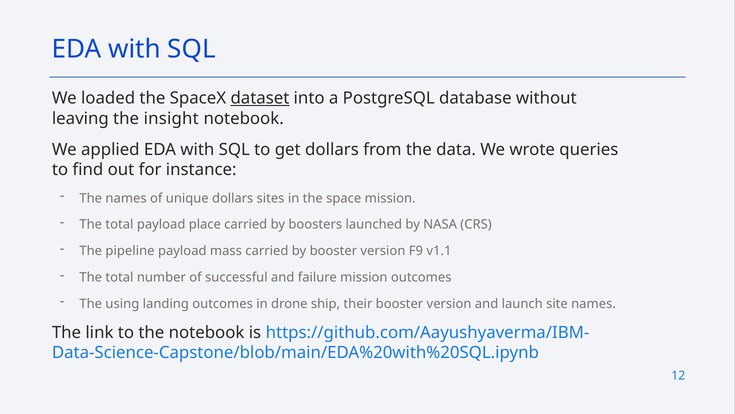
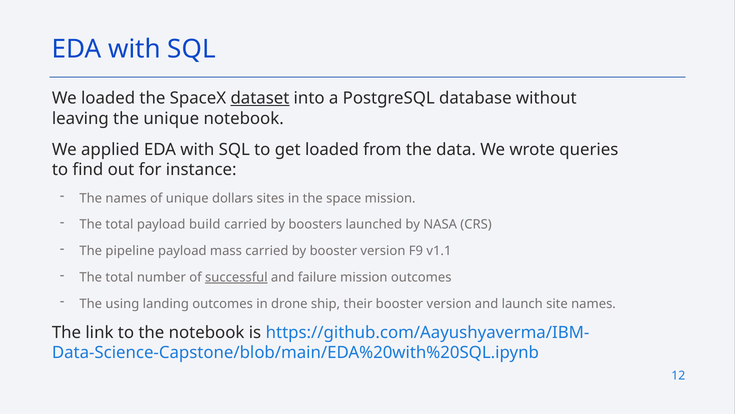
the insight: insight -> unique (171, 118)
get dollars: dollars -> loaded (332, 149)
place: place -> build (205, 224)
successful underline: none -> present (236, 277)
